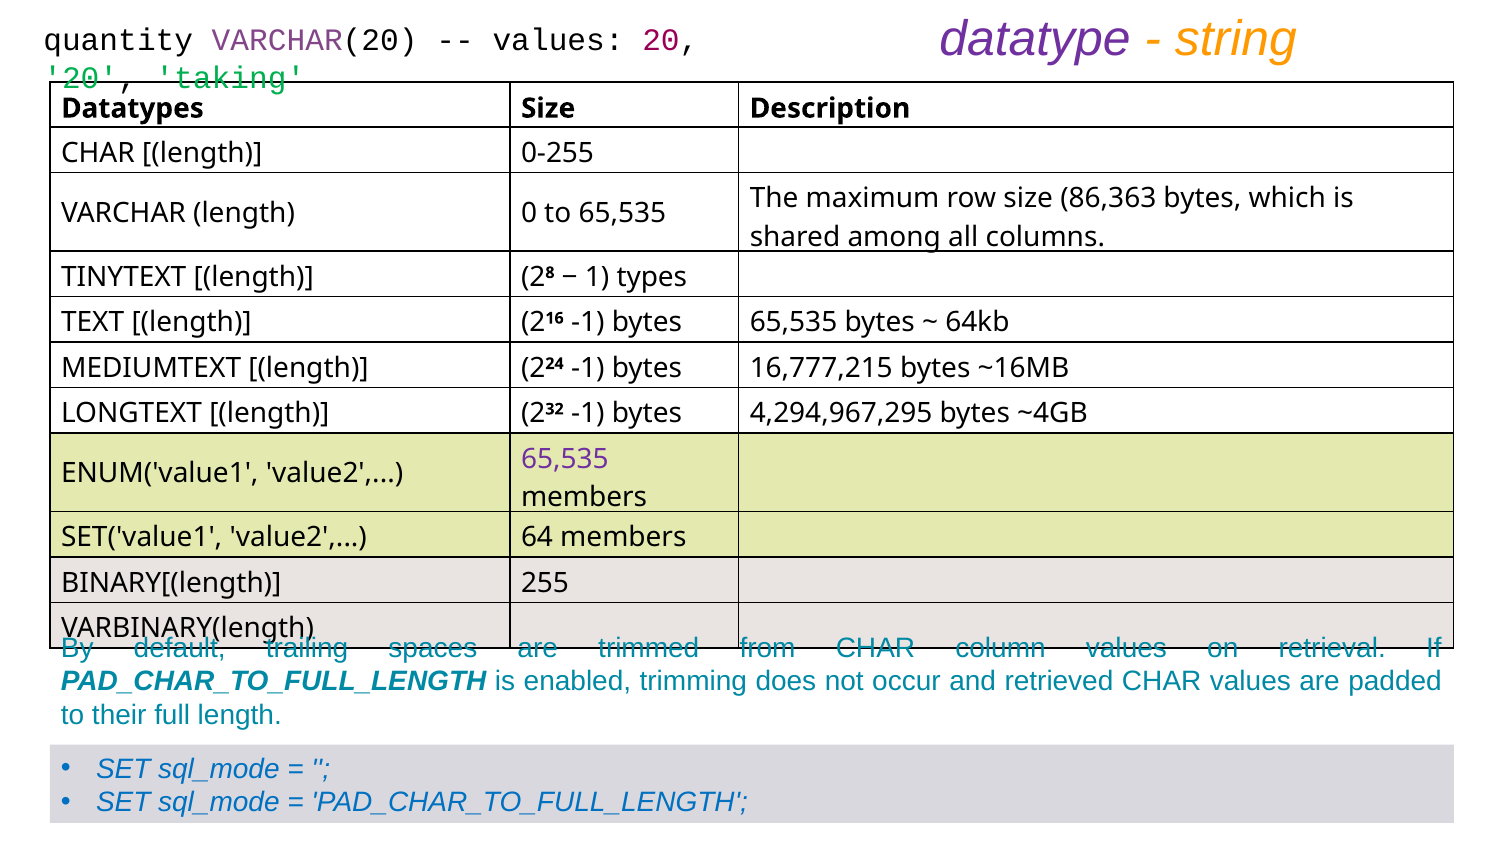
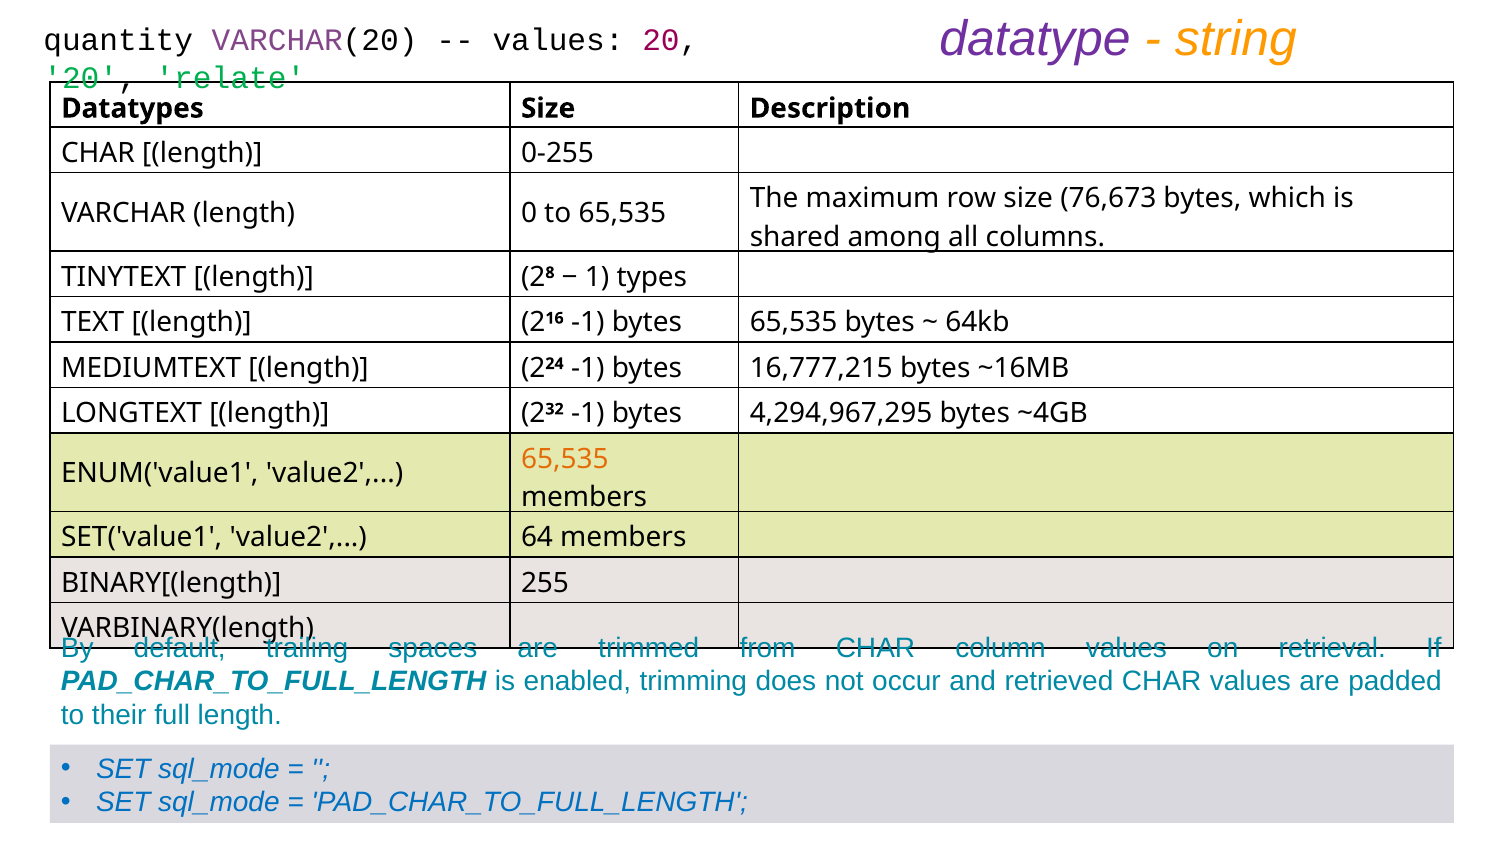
taking: taking -> relate (230, 78)
86,363: 86,363 -> 76,673 (1108, 199)
65,535 colour: purple -> orange (565, 459)
